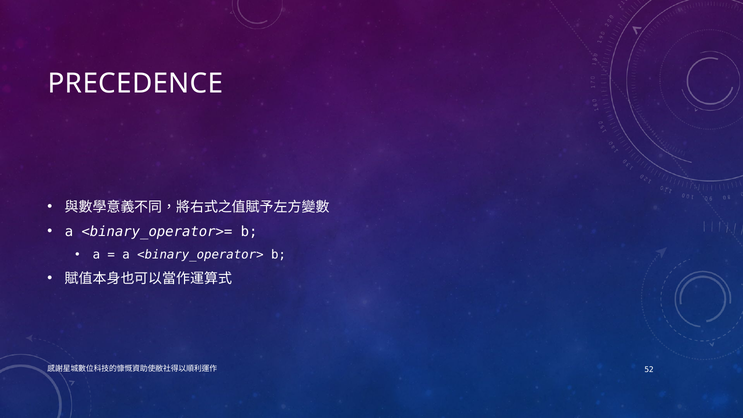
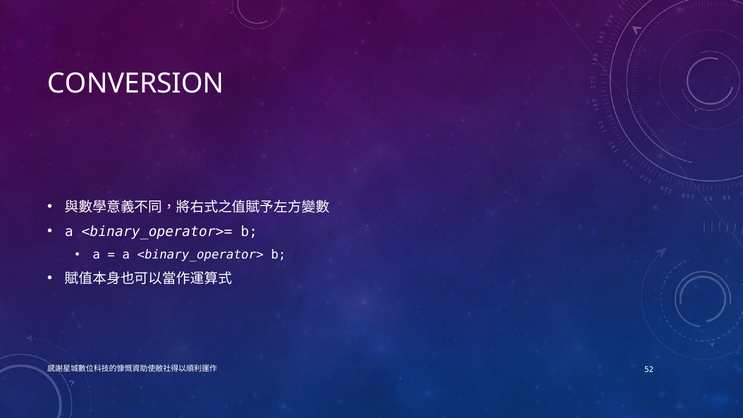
PRECEDENCE: PRECEDENCE -> CONVERSION (136, 83)
